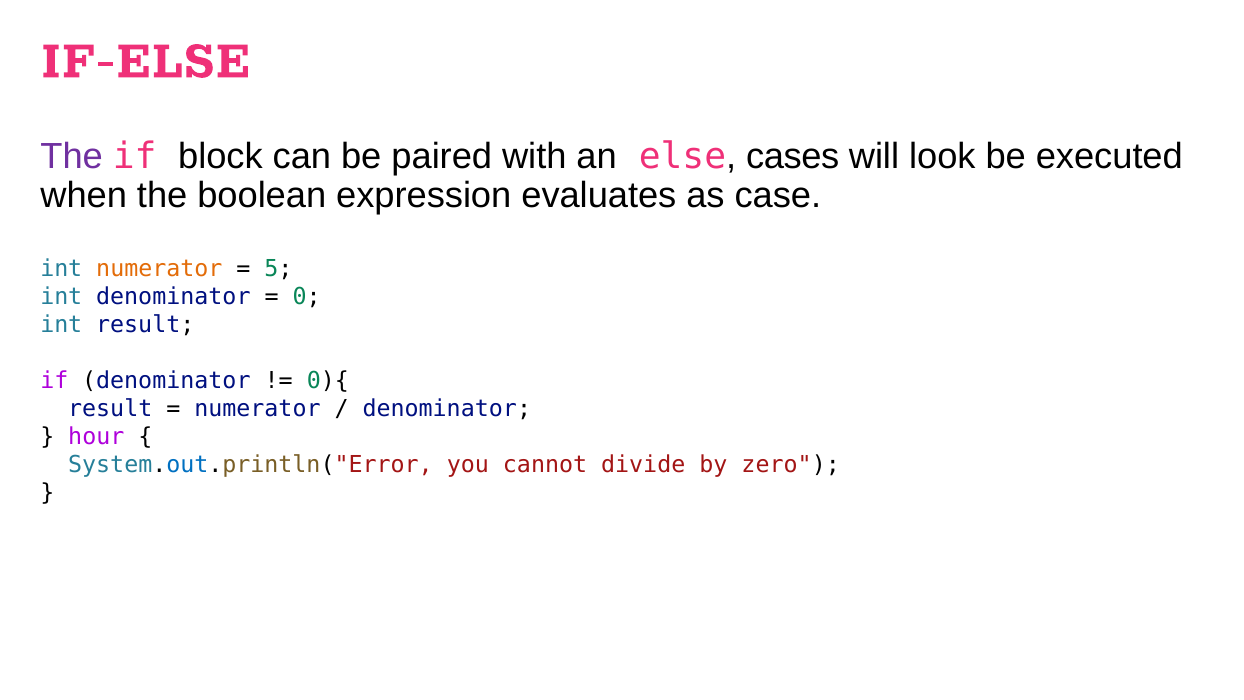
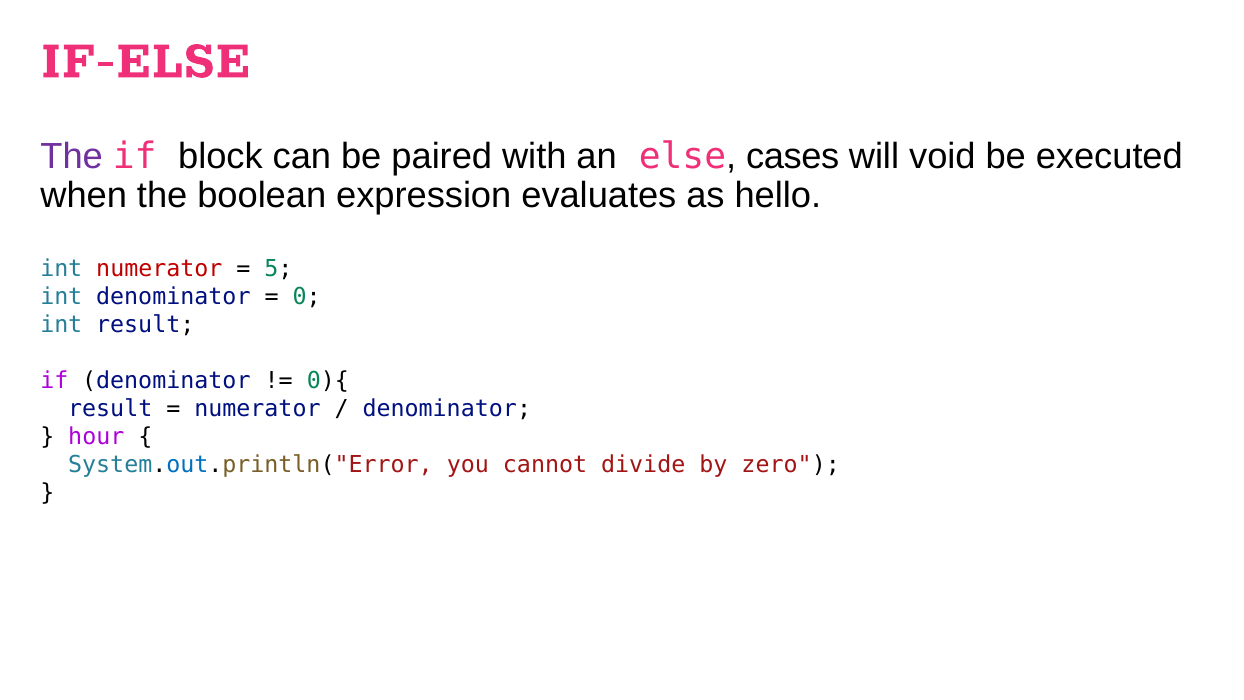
look: look -> void (942, 156)
case: case -> hello (778, 195)
numerator colour: orange -> red (159, 269)
